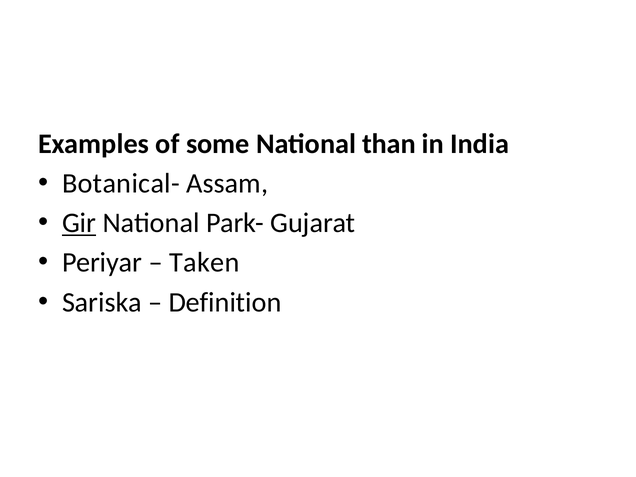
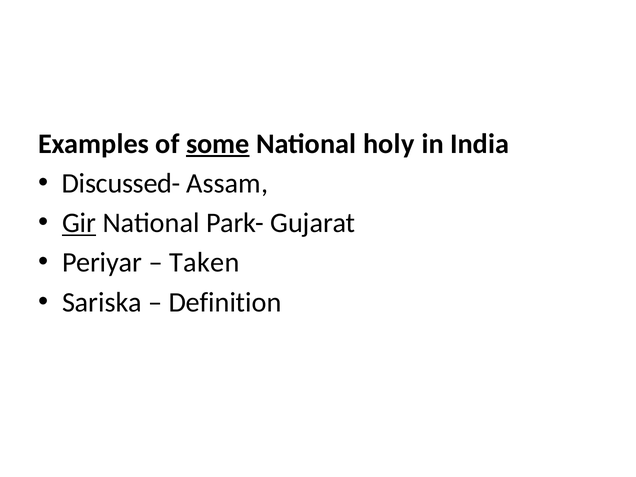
some underline: none -> present (218, 144)
than: than -> holy (389, 144)
Botanical-: Botanical- -> Discussed- (121, 183)
